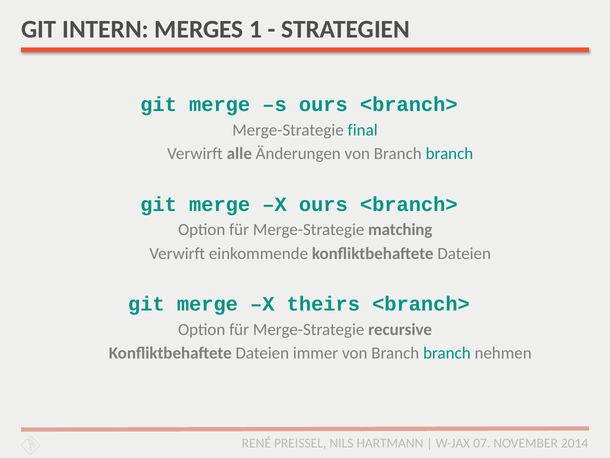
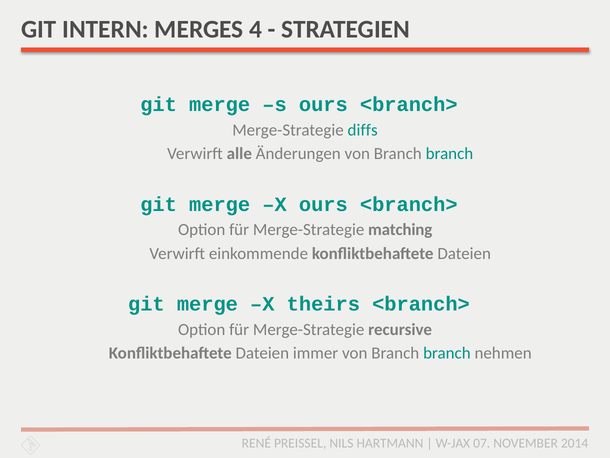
1: 1 -> 4 (256, 29)
final: final -> diffs (363, 130)
